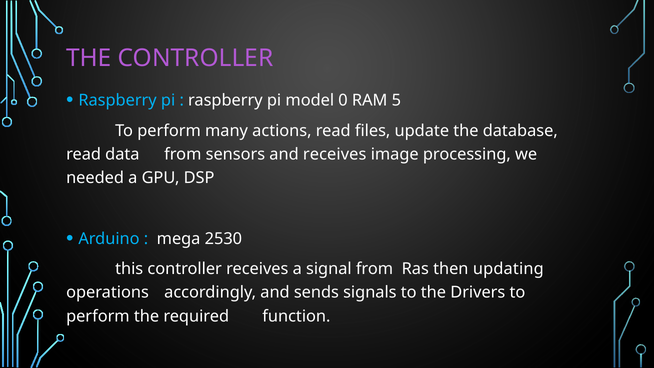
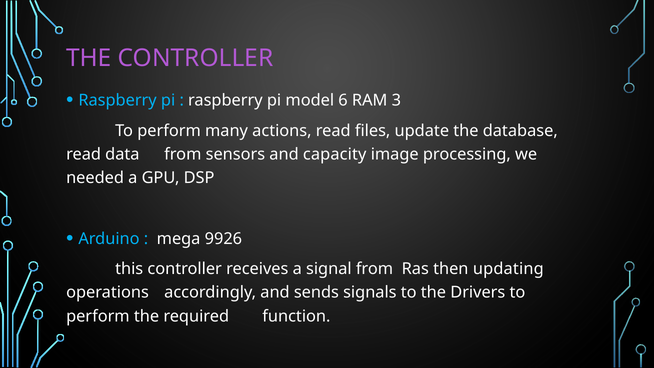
0: 0 -> 6 (343, 100)
5: 5 -> 3 (396, 100)
and receives: receives -> capacity (335, 154)
2530: 2530 -> 9926 (223, 239)
